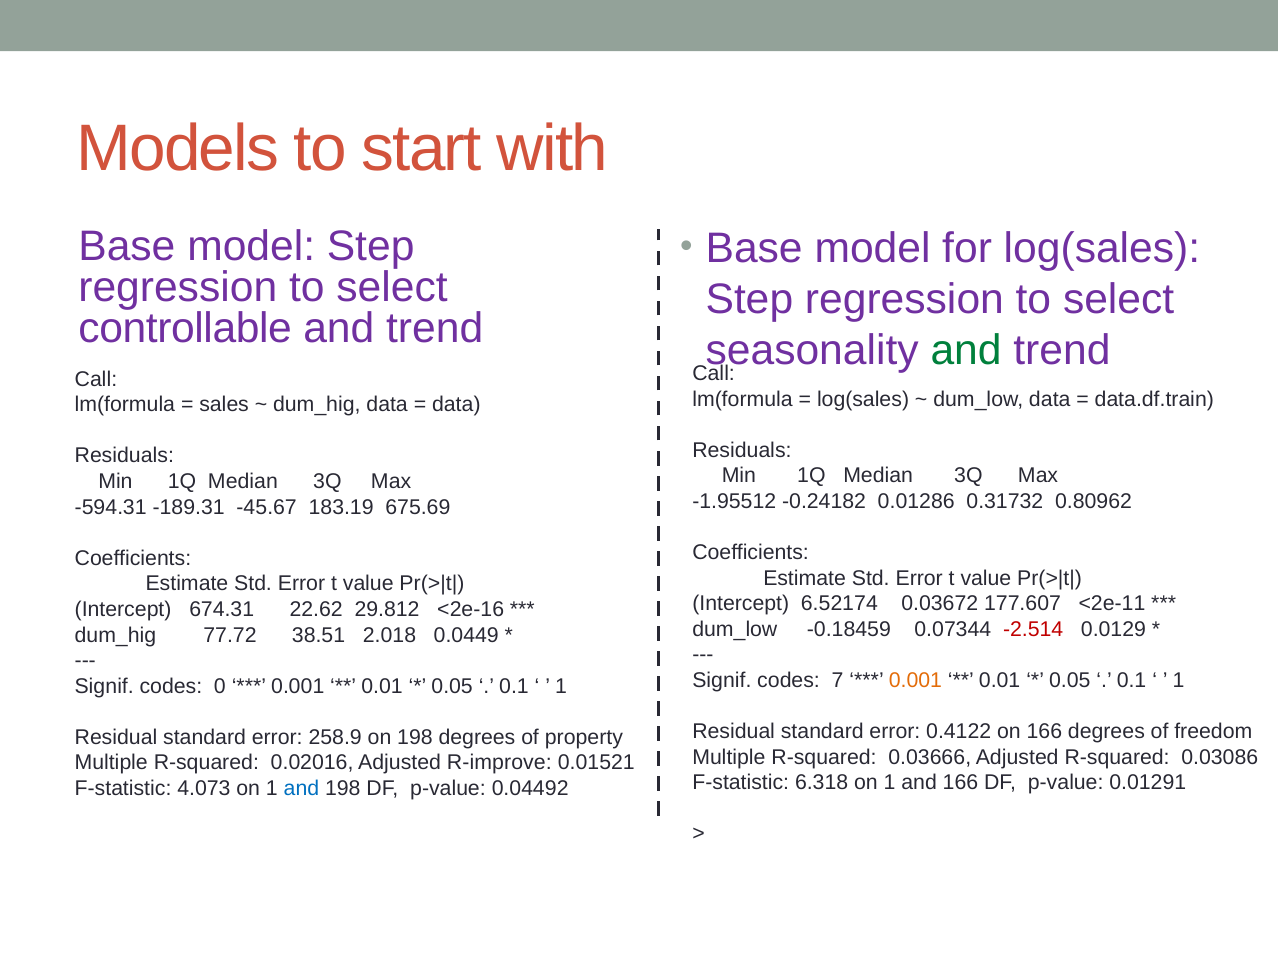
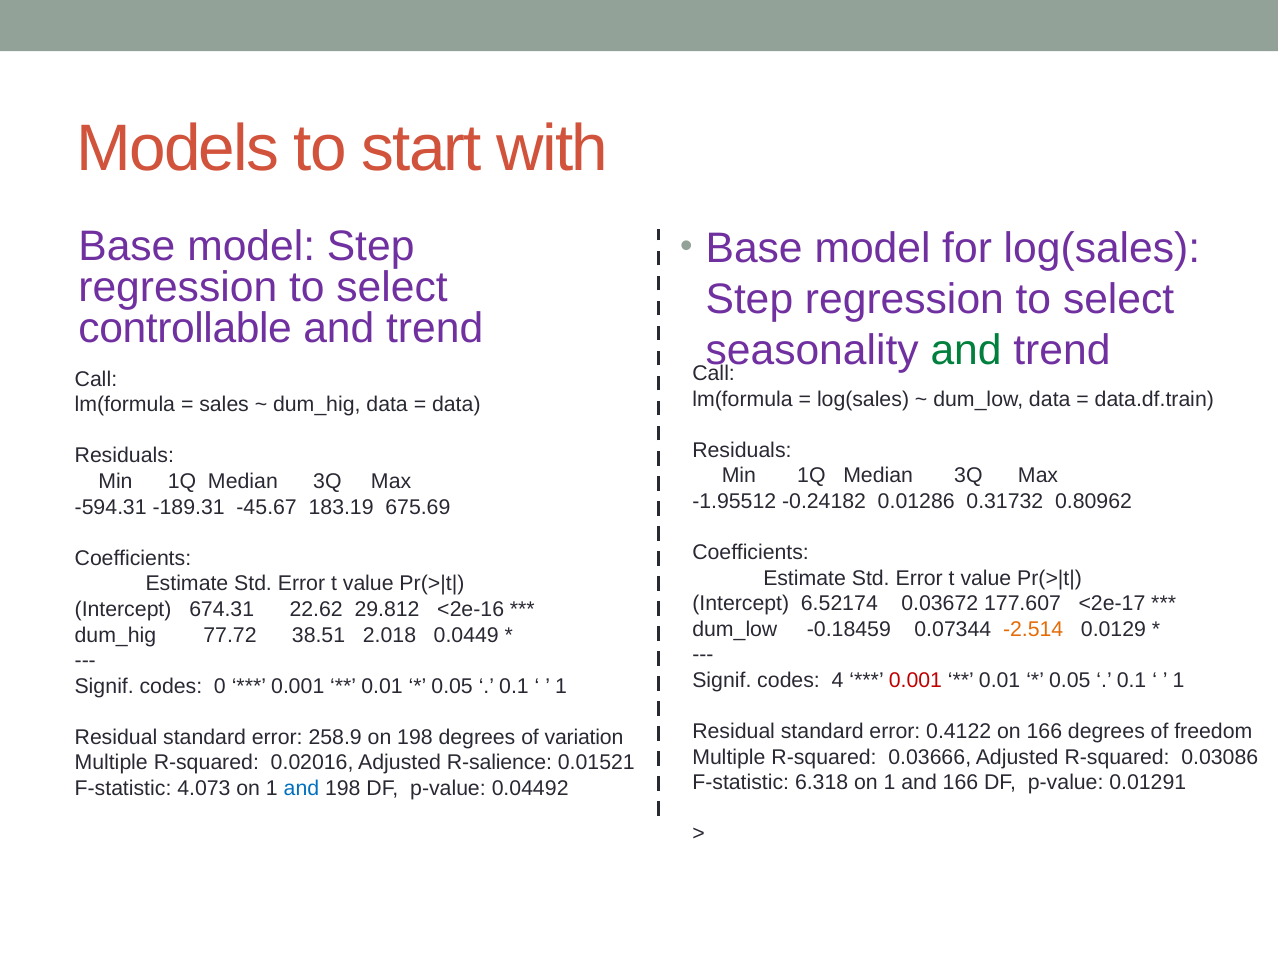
<2e-11: <2e-11 -> <2e-17 (1112, 603)
-2.514 colour: red -> orange (1033, 629)
7: 7 -> 4 (838, 680)
0.001 colour: orange -> red (915, 680)
property: property -> variation (584, 737)
R-improve: R-improve -> R-salience (499, 762)
